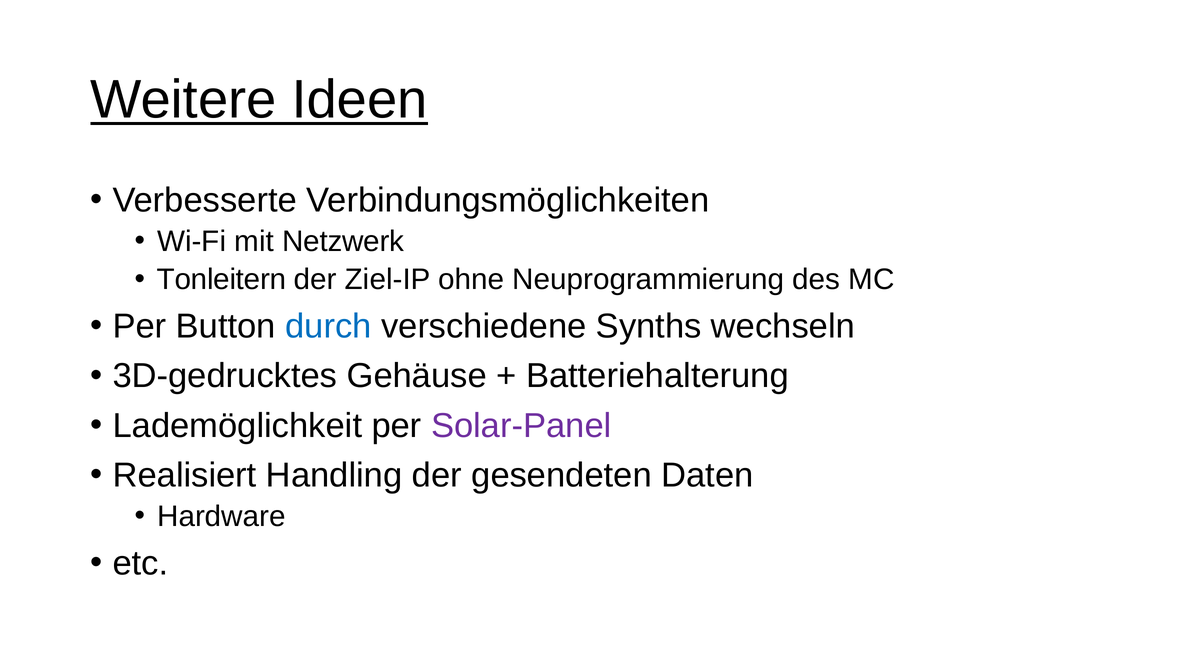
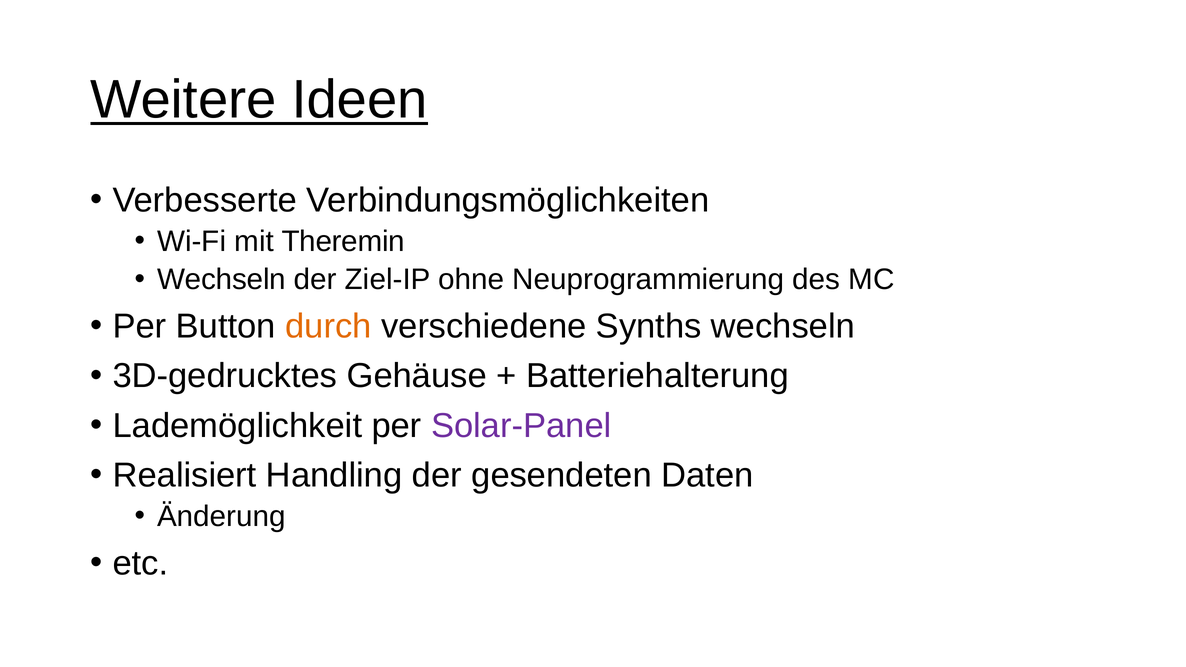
Netzwerk: Netzwerk -> Theremin (343, 241)
Tonleitern: Tonleitern -> Wechseln (222, 280)
durch colour: blue -> orange (328, 326)
Hardware: Hardware -> Änderung (221, 516)
